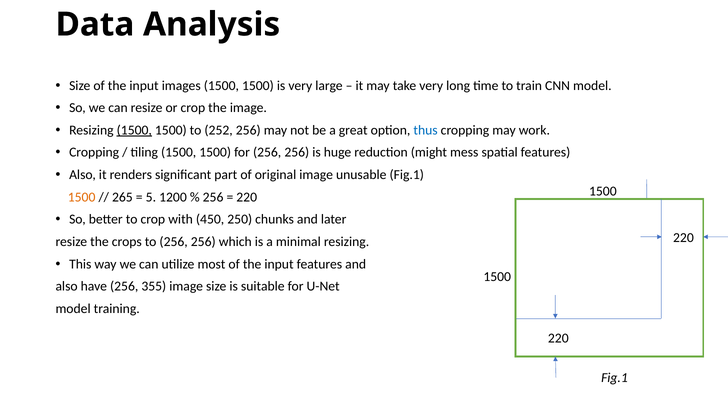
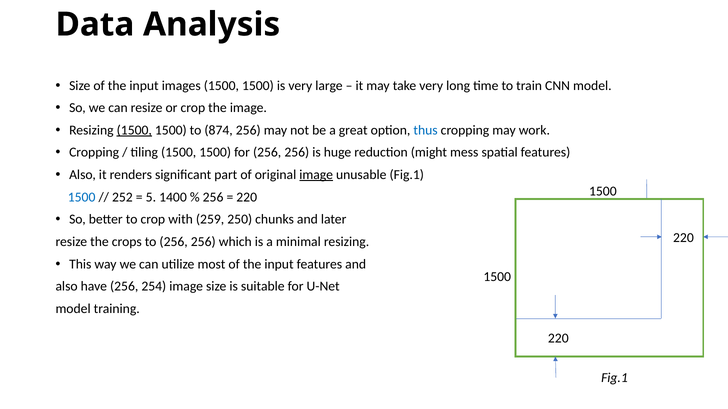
252: 252 -> 874 (219, 130)
image underline: none -> present (316, 175)
1500 colour: orange -> blue (82, 197)
265: 265 -> 252 (122, 197)
1200: 1200 -> 1400 (173, 197)
450: 450 -> 259 (210, 220)
355: 355 -> 254 (154, 287)
